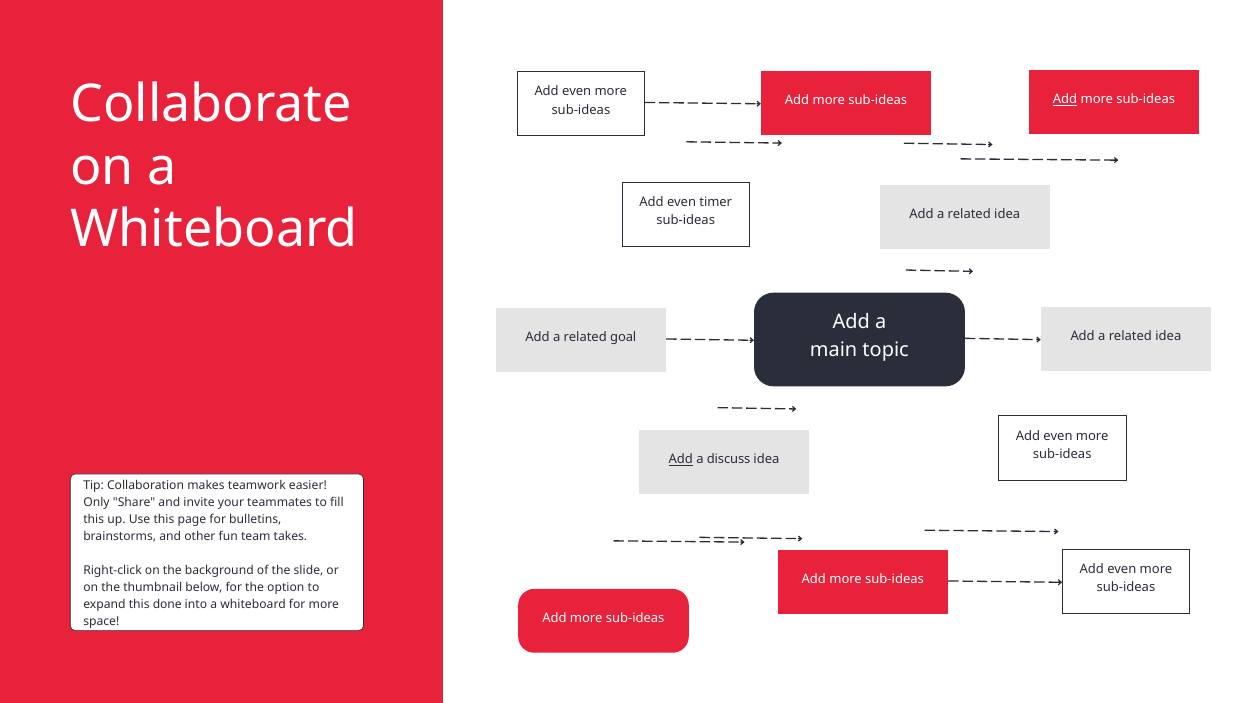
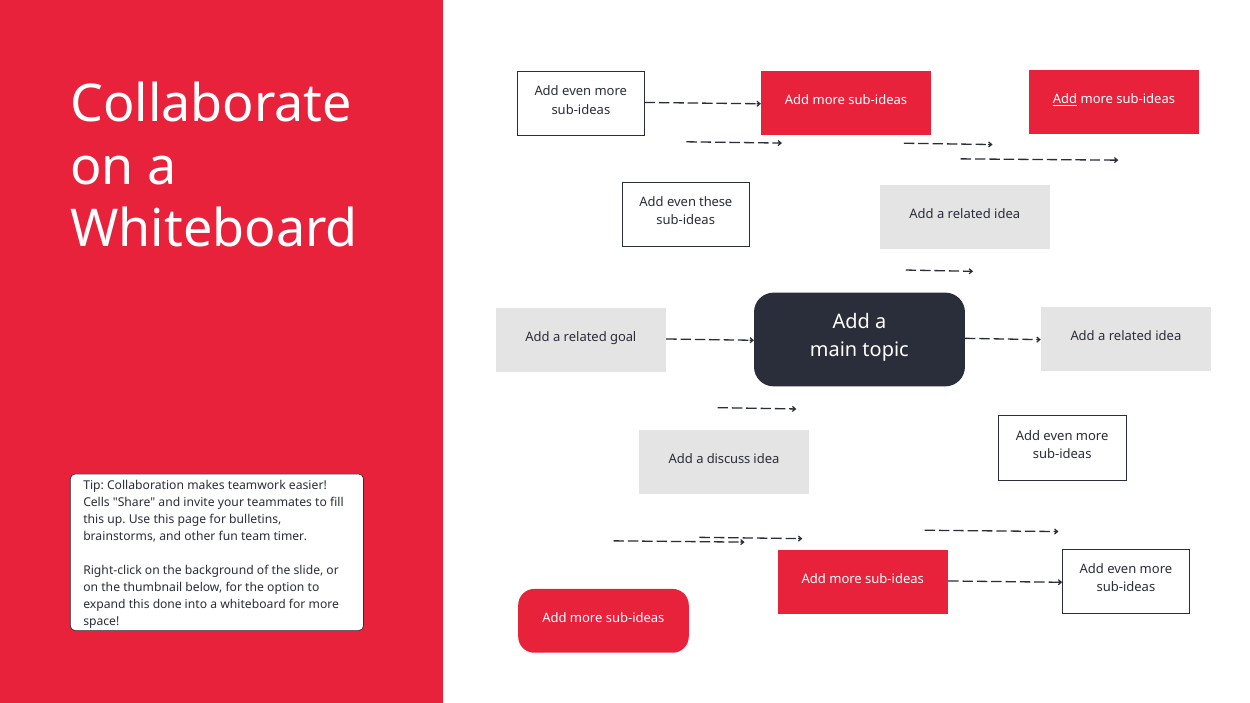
timer: timer -> these (716, 202)
Add underline: present -> none (681, 460)
Only: Only -> Cells (96, 502)
takes: takes -> timer (290, 536)
